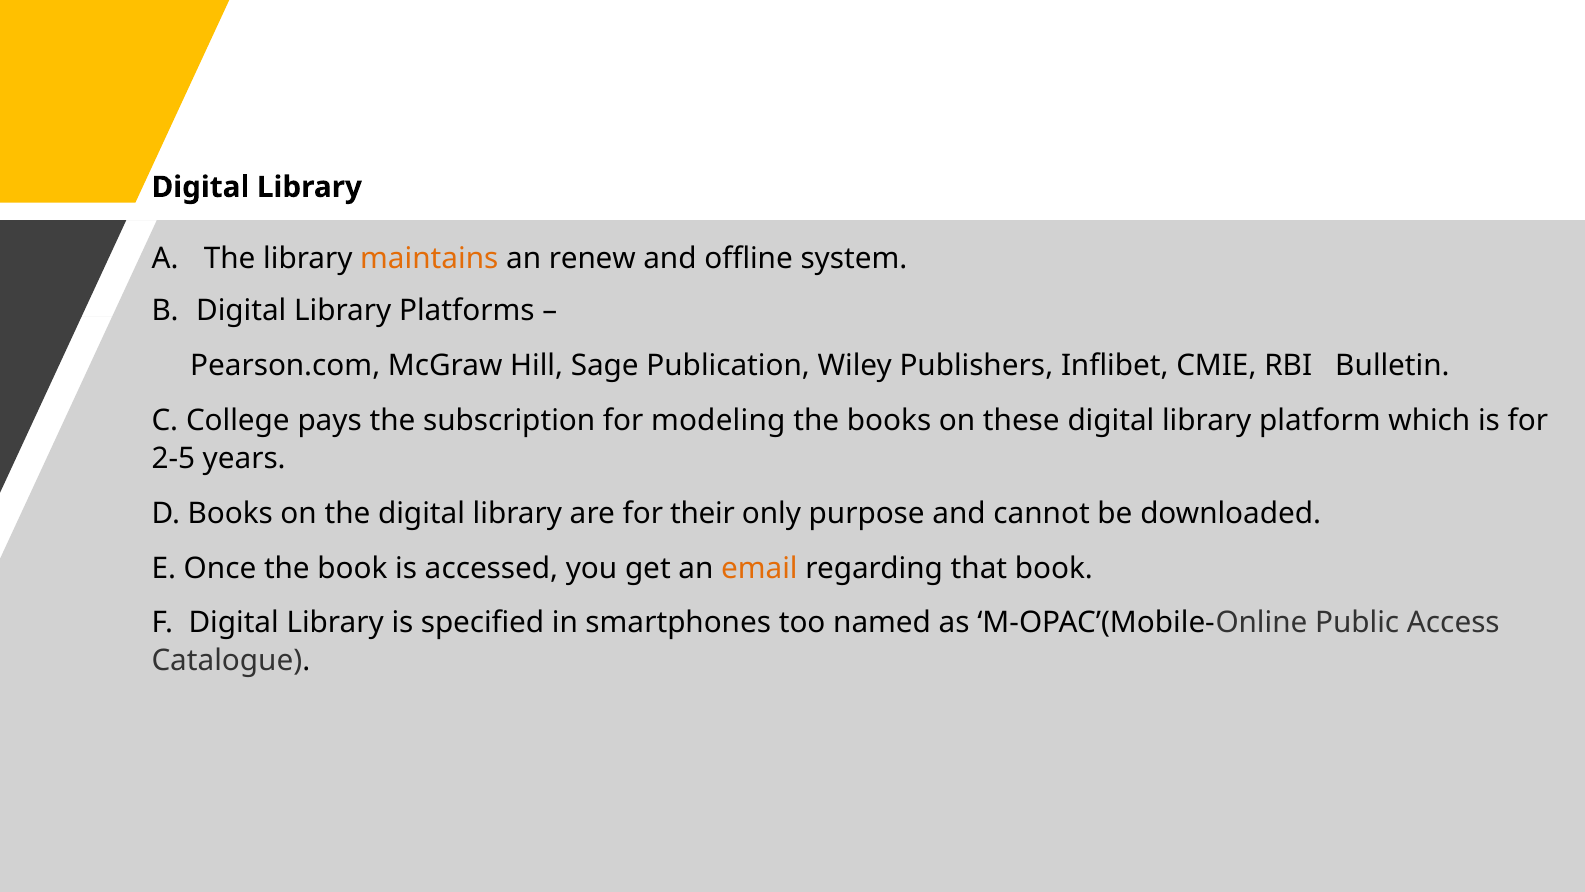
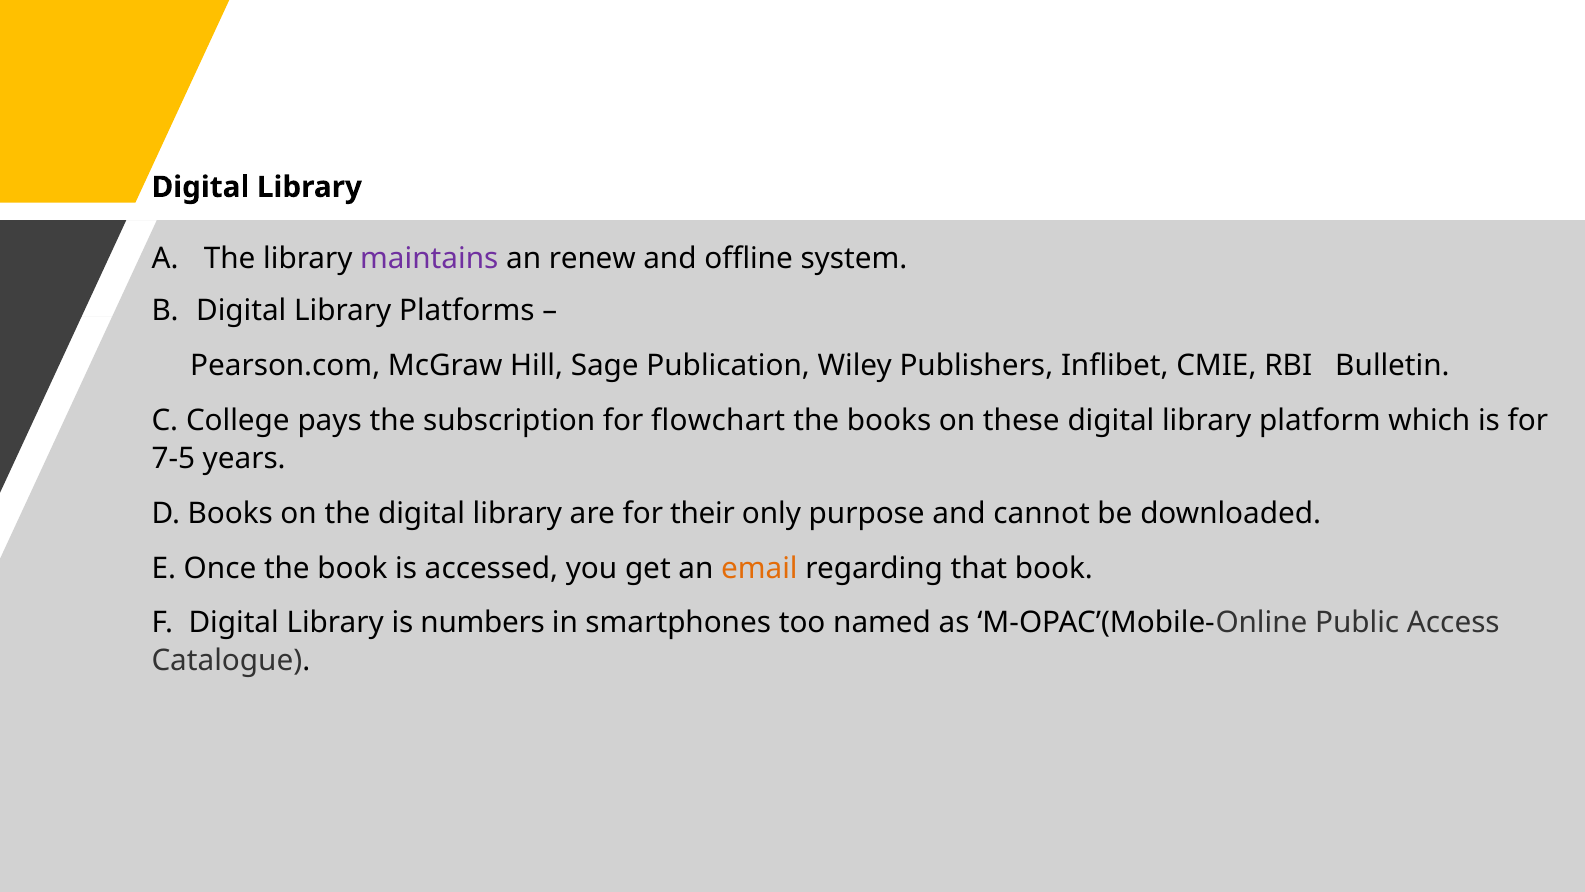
maintains colour: orange -> purple (429, 259)
modeling: modeling -> flowchart (718, 420)
2-5: 2-5 -> 7-5 (173, 459)
specified: specified -> numbers (483, 623)
